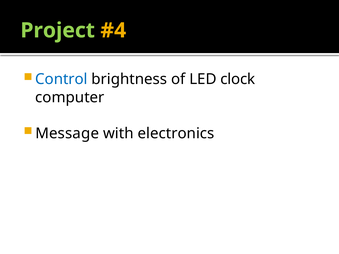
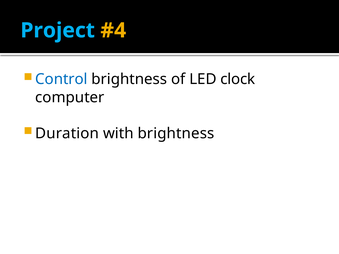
Project colour: light green -> light blue (58, 30)
Message: Message -> Duration (67, 134)
with electronics: electronics -> brightness (176, 134)
